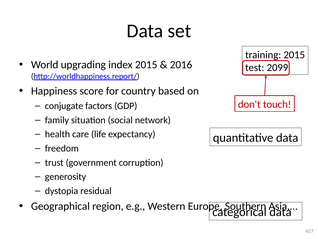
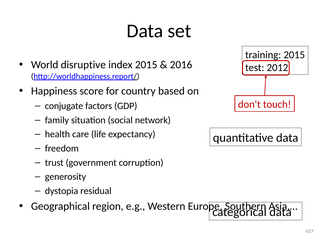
upgrading: upgrading -> disruptive (83, 65)
2099: 2099 -> 2012 (277, 67)
